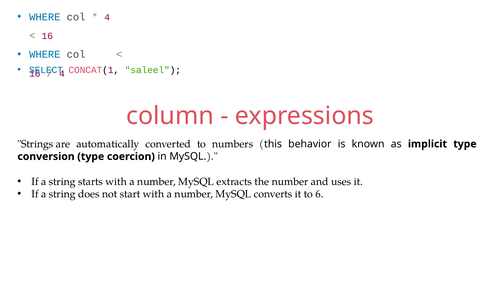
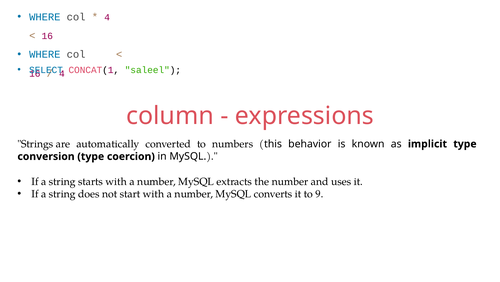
6: 6 -> 9 (319, 194)
